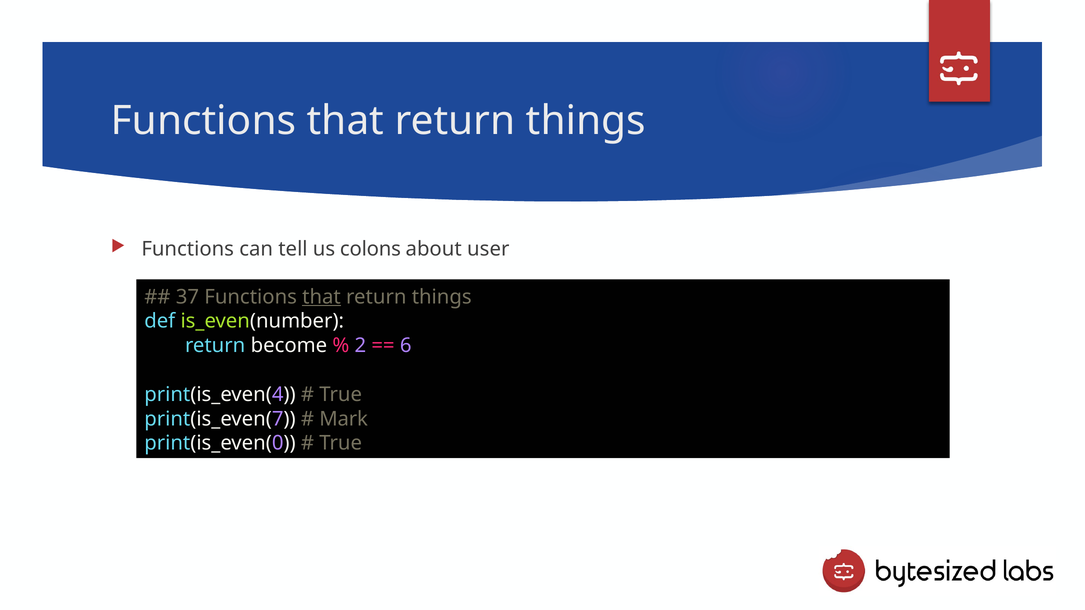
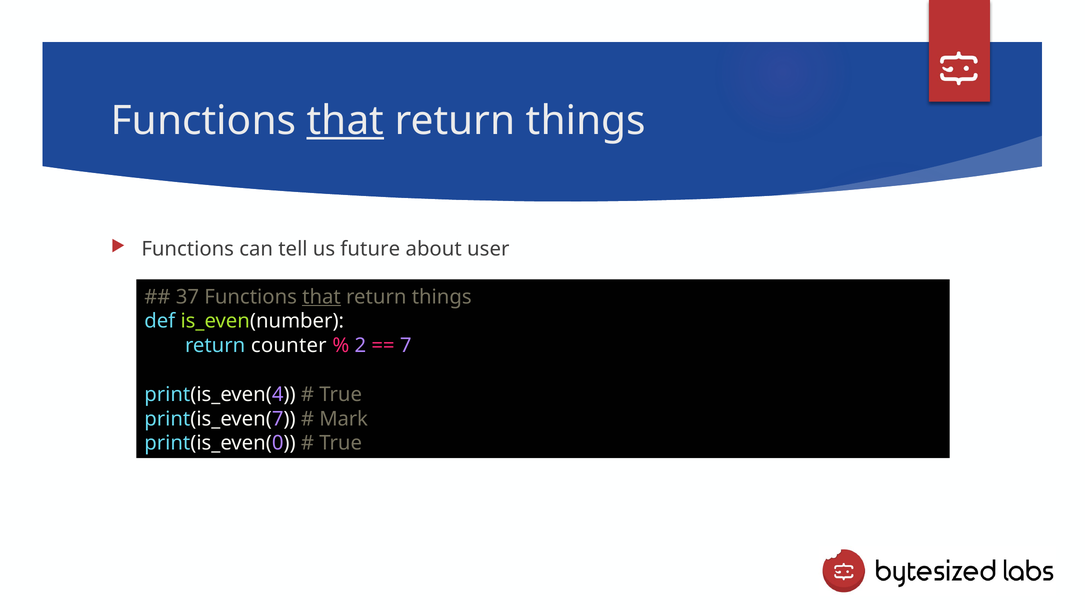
that underline: none -> present (345, 121)
colons: colons -> future (370, 249)
become: become -> counter (289, 346)
6: 6 -> 7 (406, 346)
